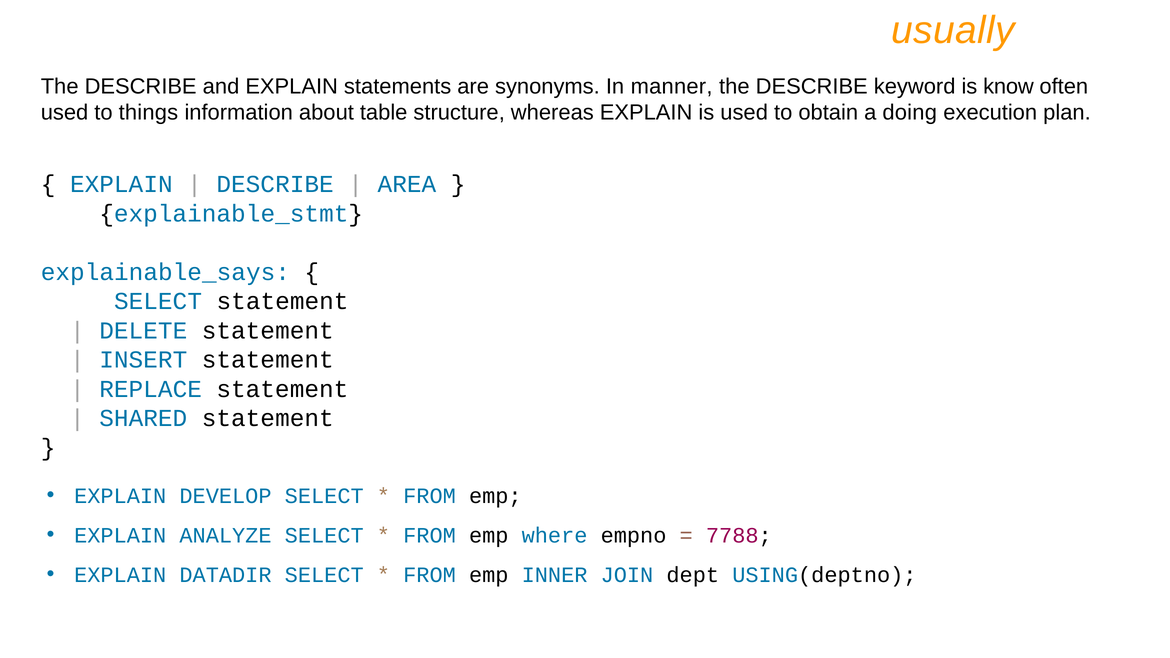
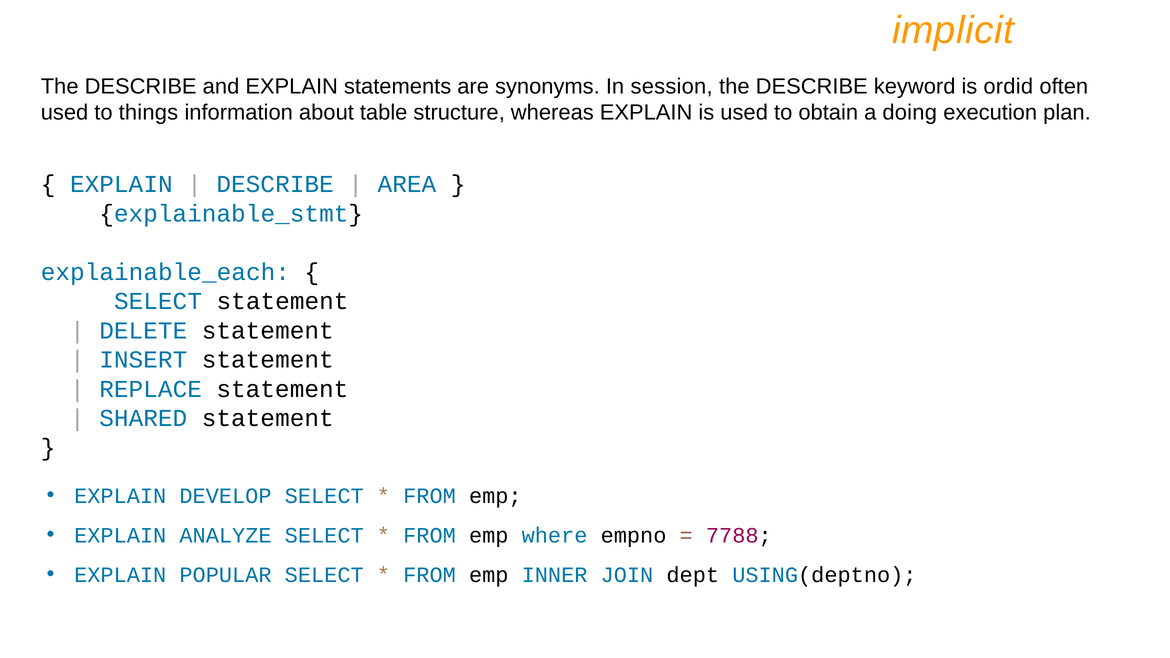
usually: usually -> implicit (953, 30)
manner: manner -> session (672, 86)
know: know -> ordid (1008, 86)
explainable_says: explainable_says -> explainable_each (165, 272)
DATADIR: DATADIR -> POPULAR (226, 575)
